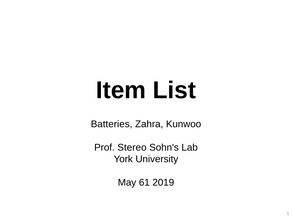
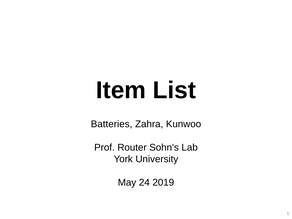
Stereo: Stereo -> Router (132, 147)
61: 61 -> 24 (144, 182)
